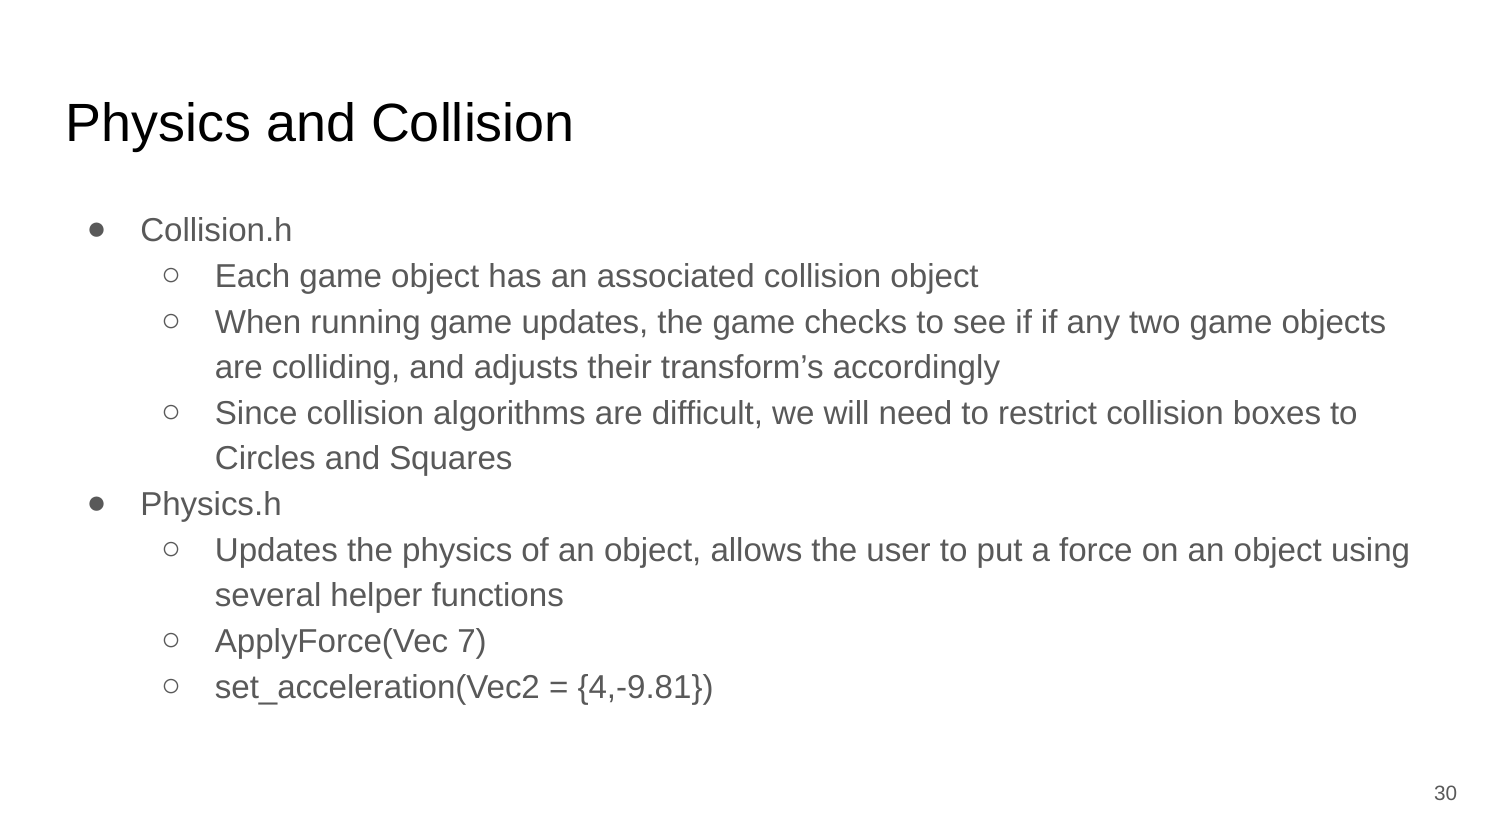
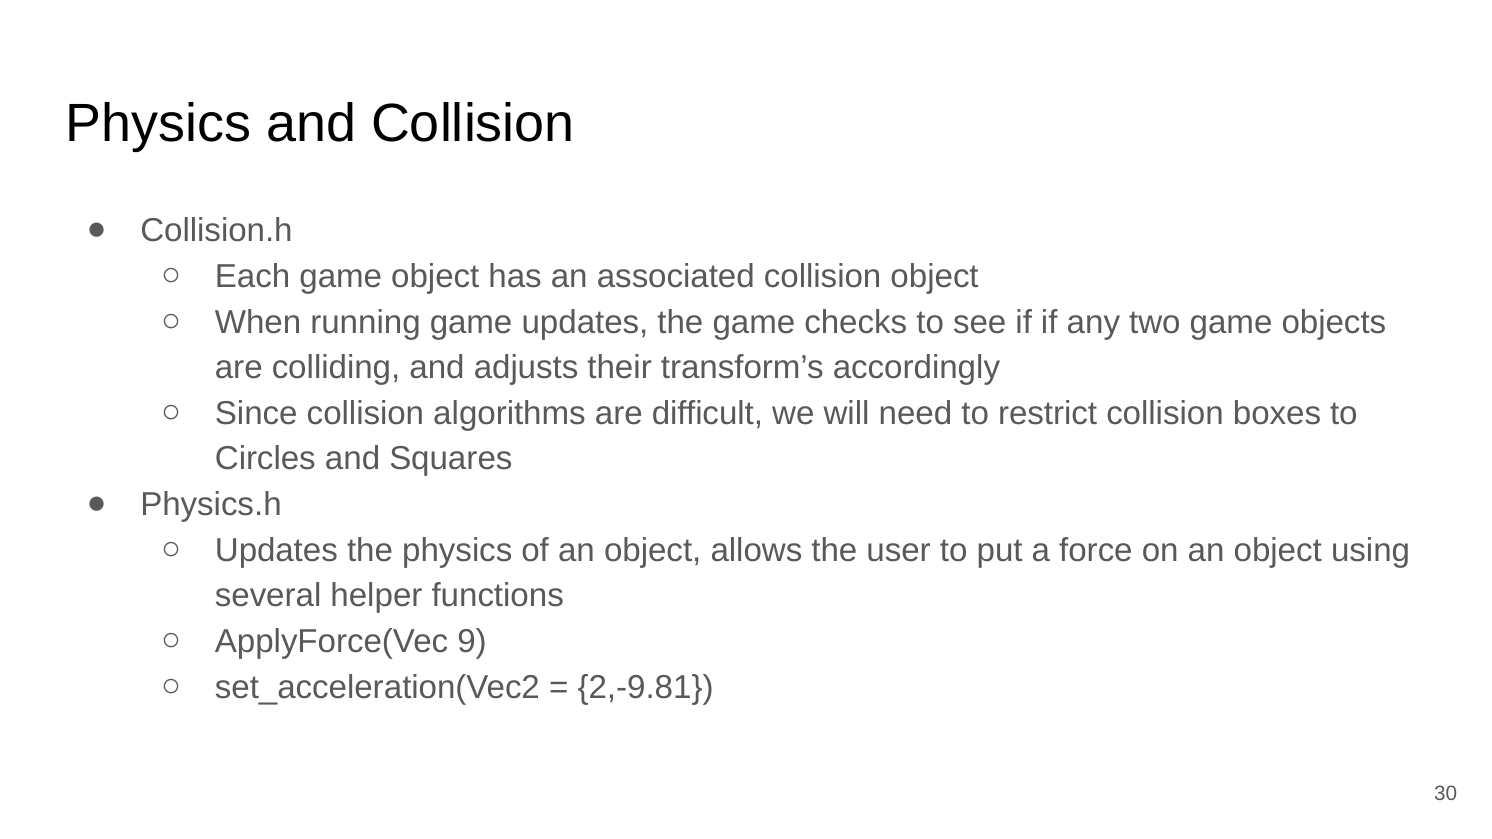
7: 7 -> 9 (472, 642)
4,-9.81: 4,-9.81 -> 2,-9.81 (646, 687)
